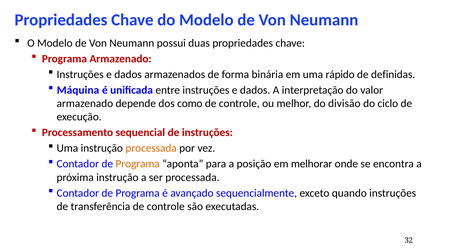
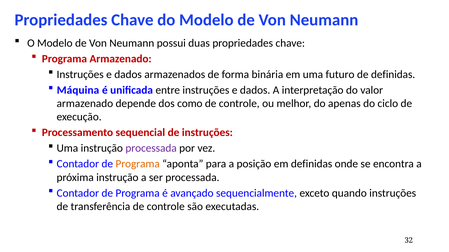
rápido: rápido -> futuro (340, 75)
divisão: divisão -> apenas (344, 104)
processada colour: orange -> purple (151, 149)
em melhorar: melhorar -> definidas (312, 164)
